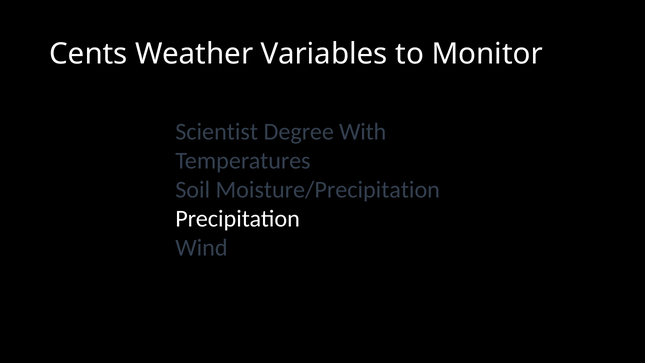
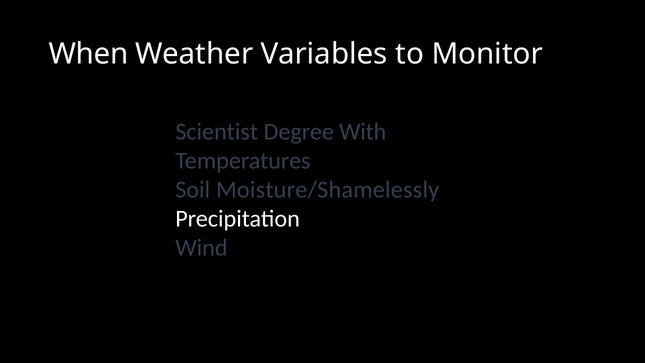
Cents: Cents -> When (89, 54)
Moisture/Precipitation: Moisture/Precipitation -> Moisture/Shamelessly (328, 189)
